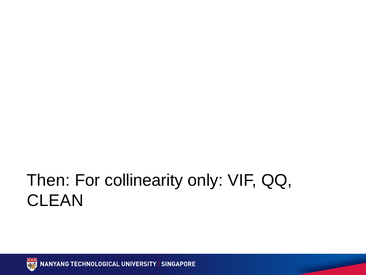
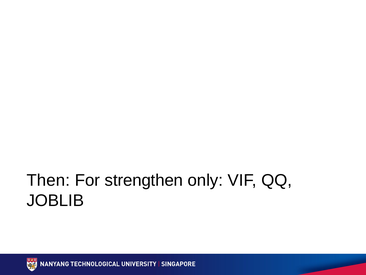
collinearity: collinearity -> strengthen (144, 180)
CLEAN: CLEAN -> JOBLIB (55, 200)
